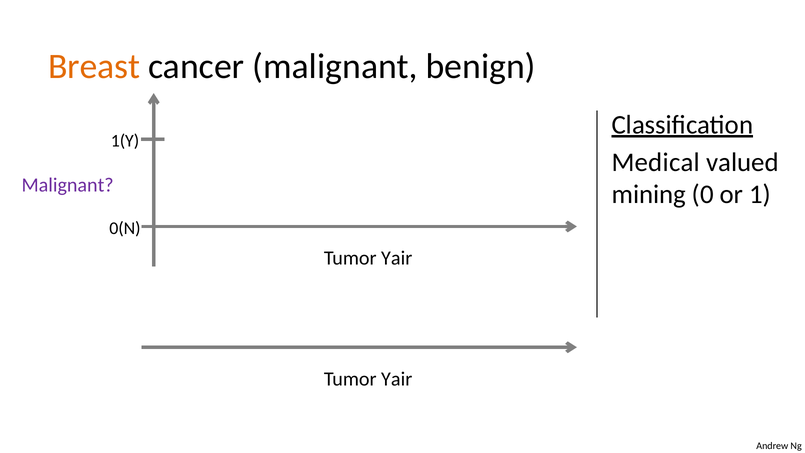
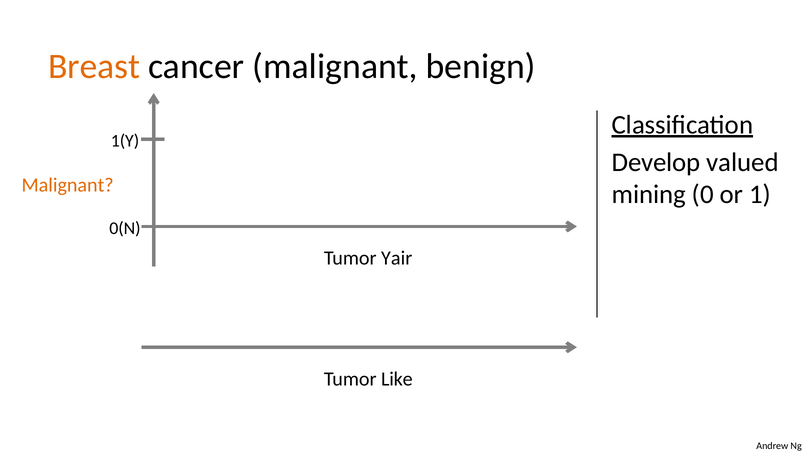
Medical: Medical -> Develop (656, 162)
Malignant colour: purple -> orange (68, 185)
Yair: Yair -> Like (397, 379)
